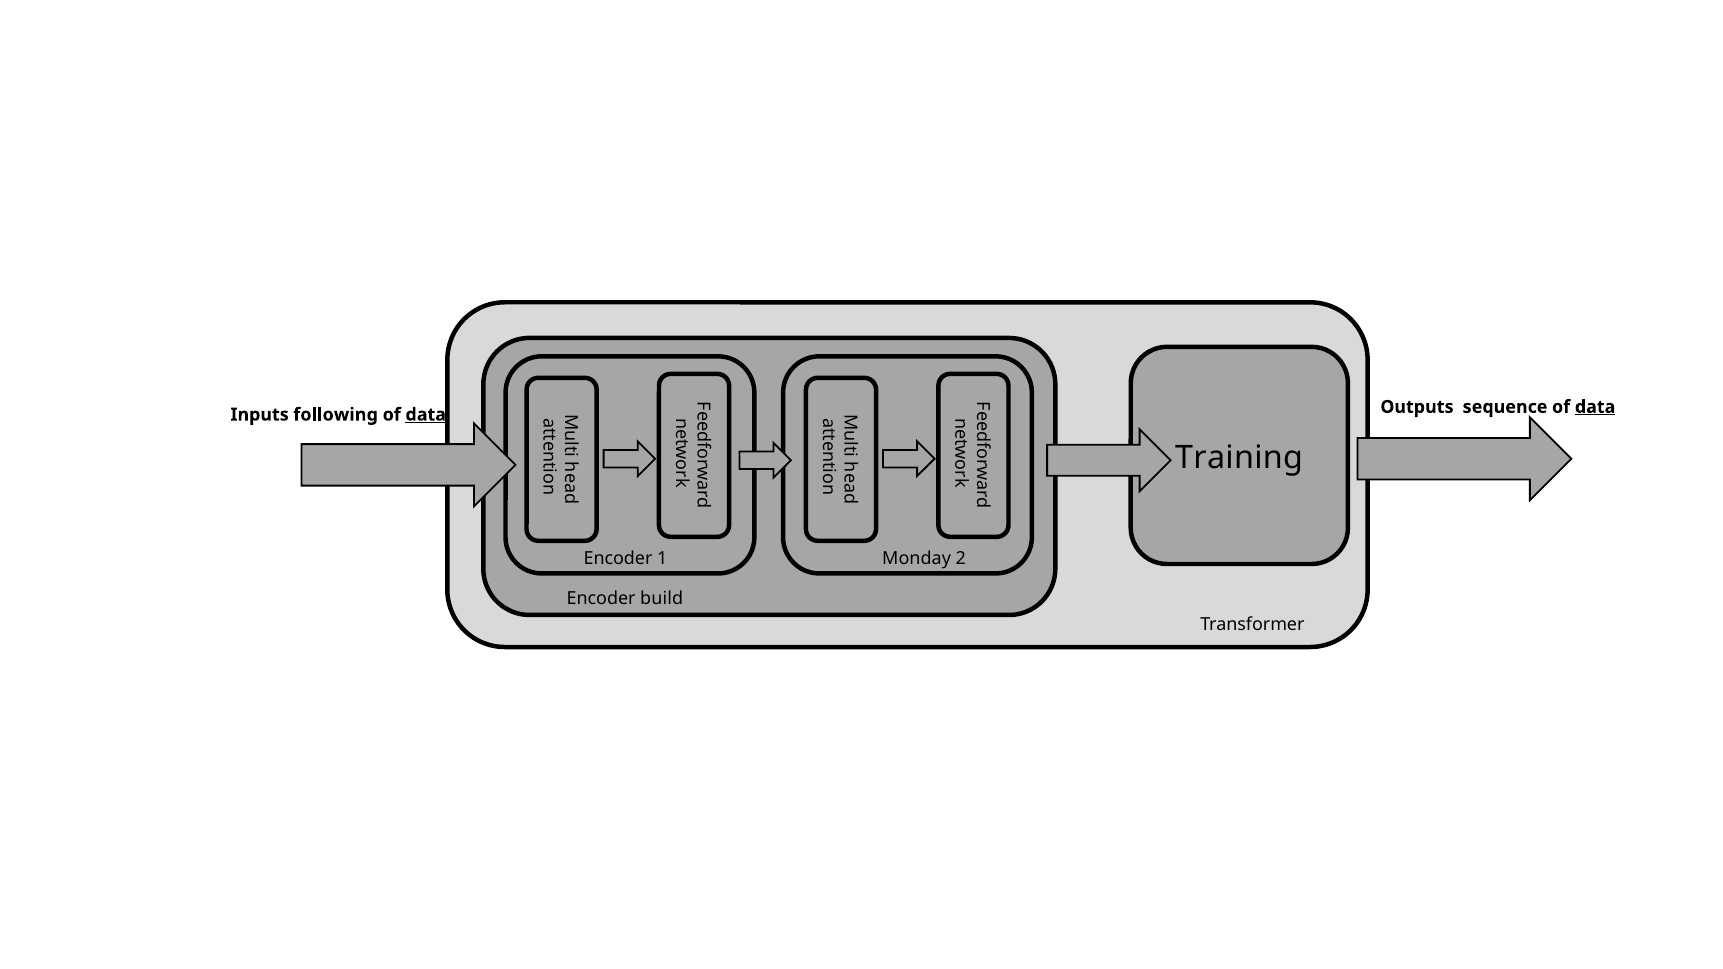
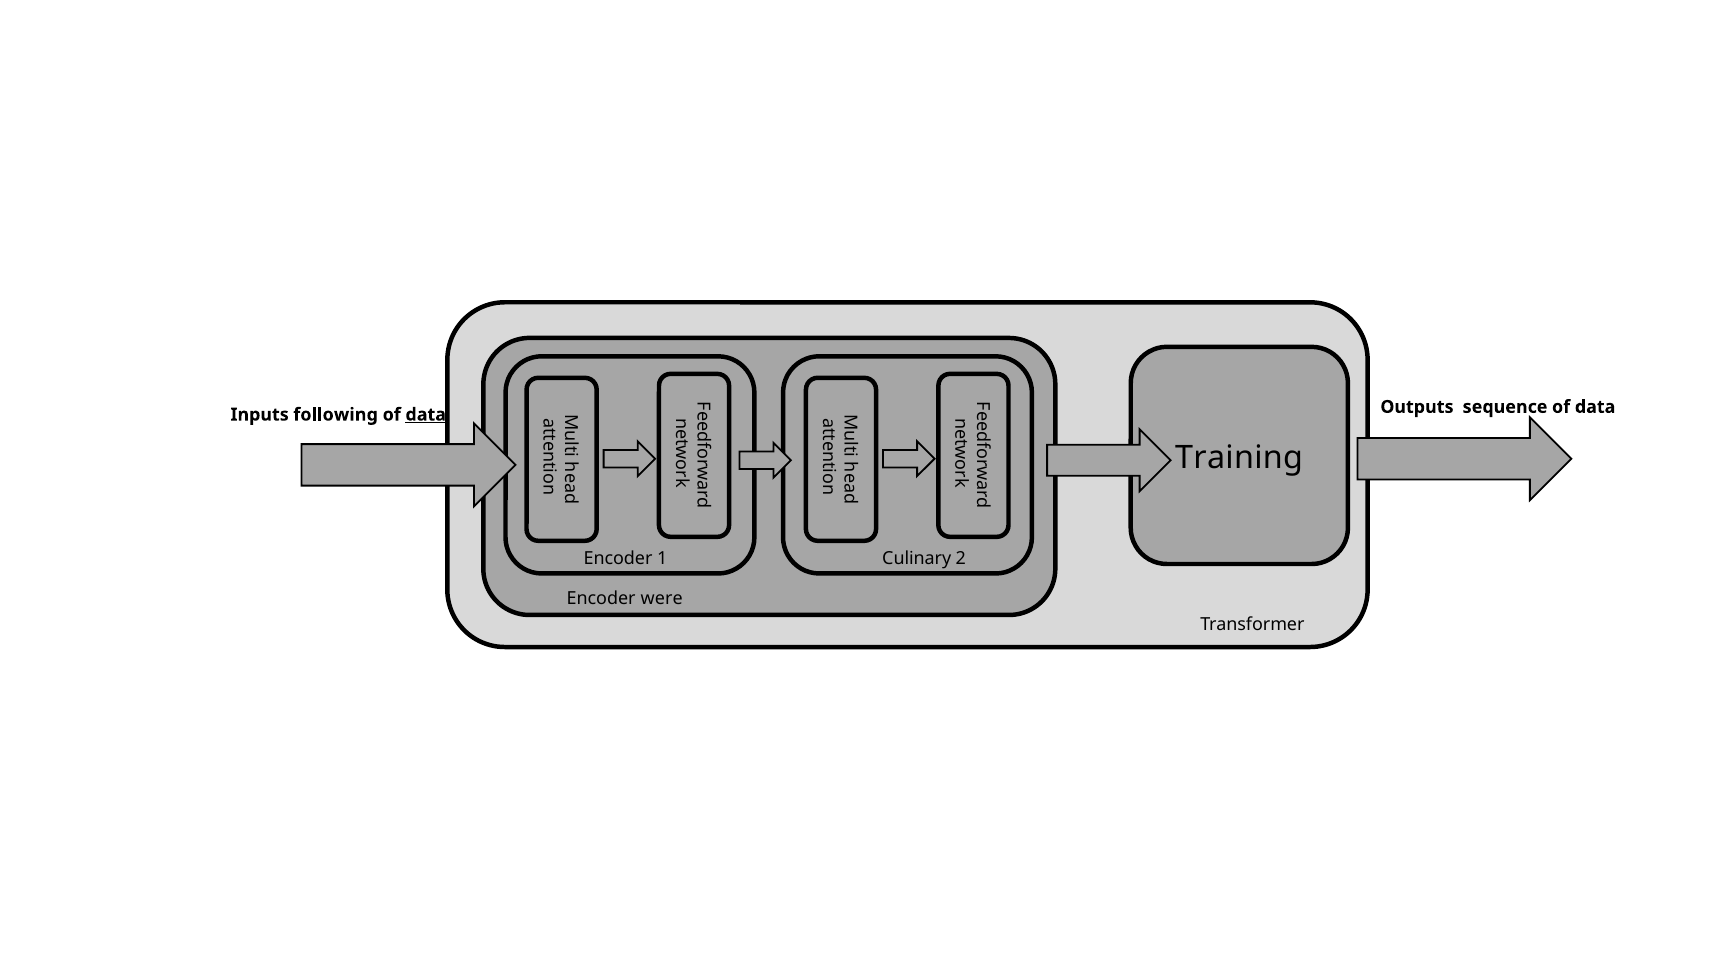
data underline: present -> none (1595, 407)
Monday: Monday -> Culinary (917, 559)
build: build -> were (662, 599)
